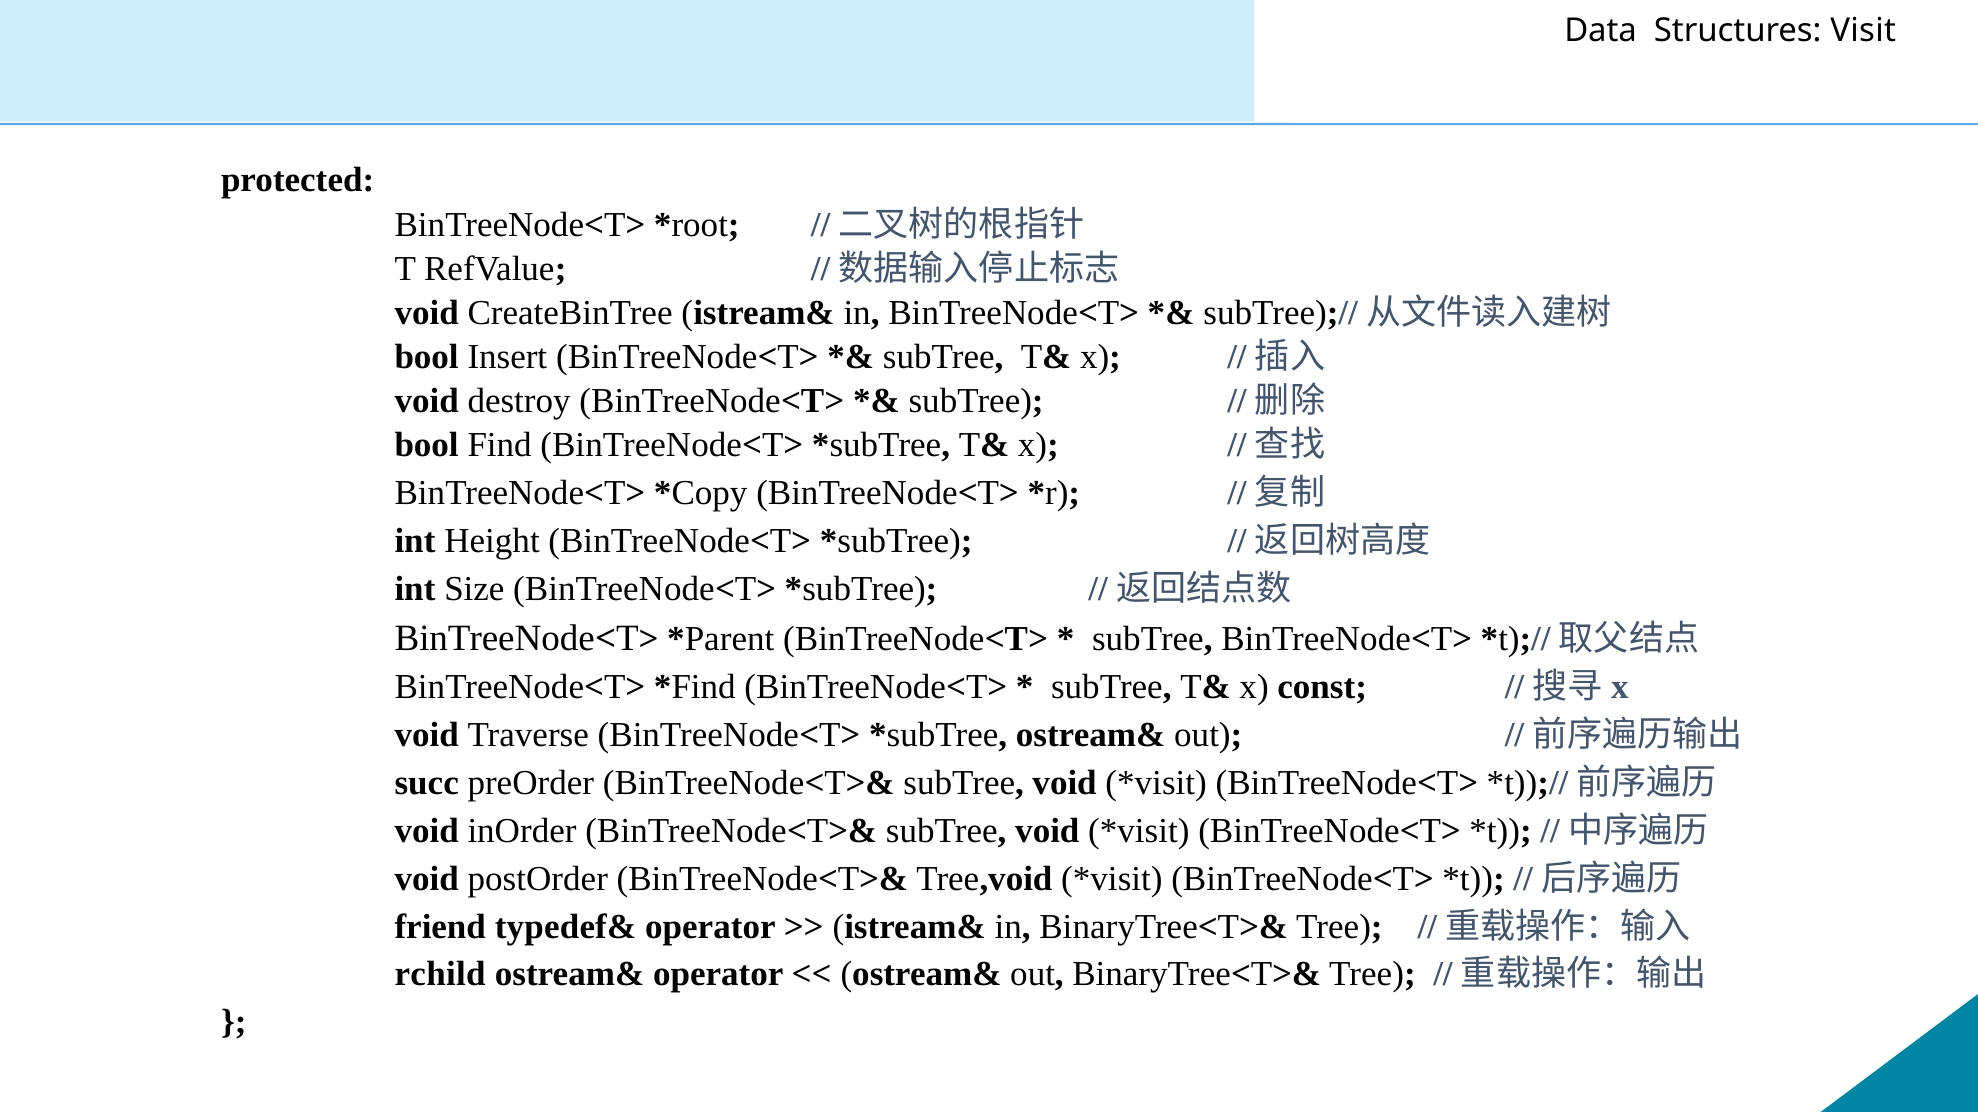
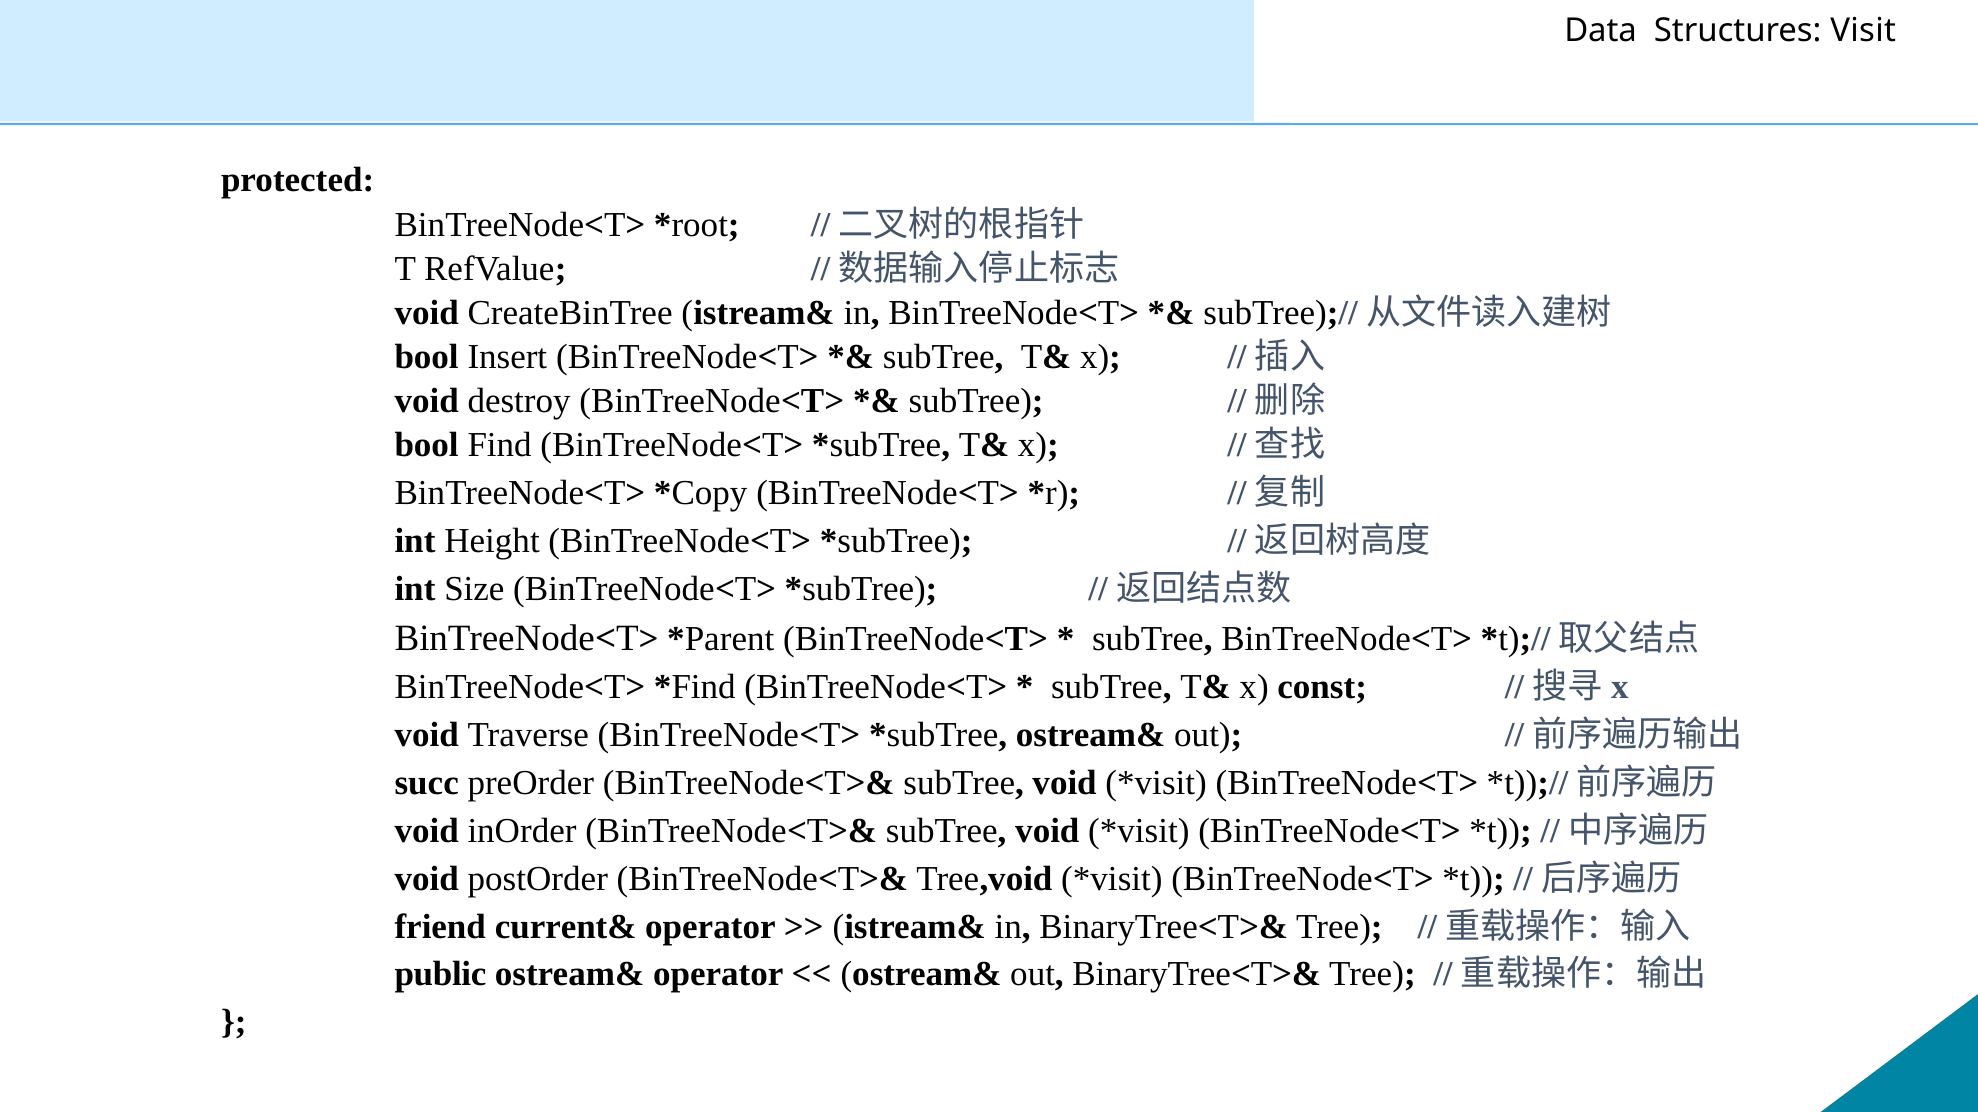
typedef&: typedef& -> current& (566, 927)
rchild: rchild -> public (440, 975)
